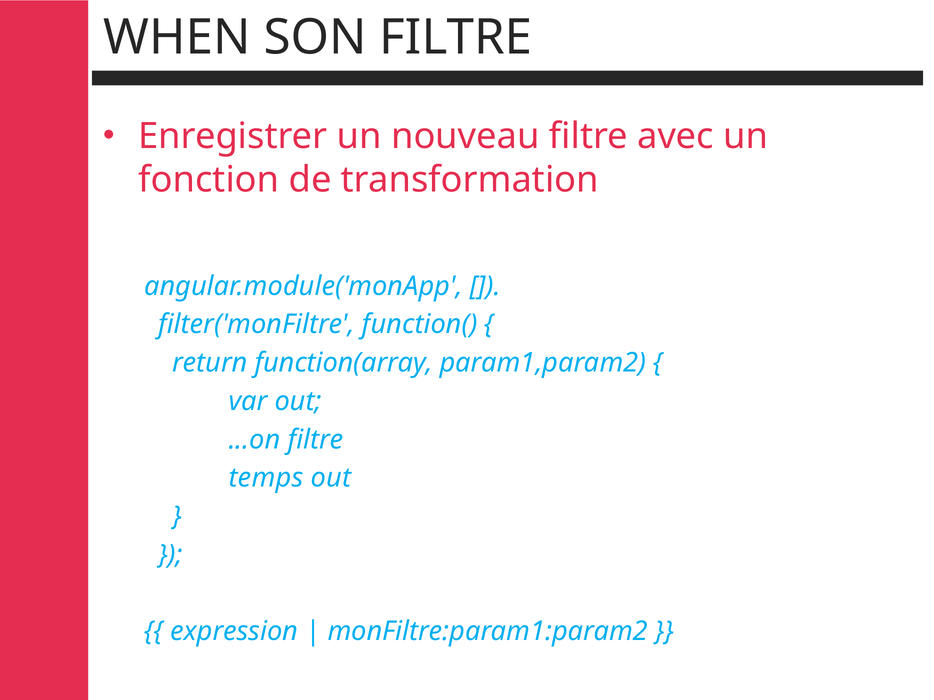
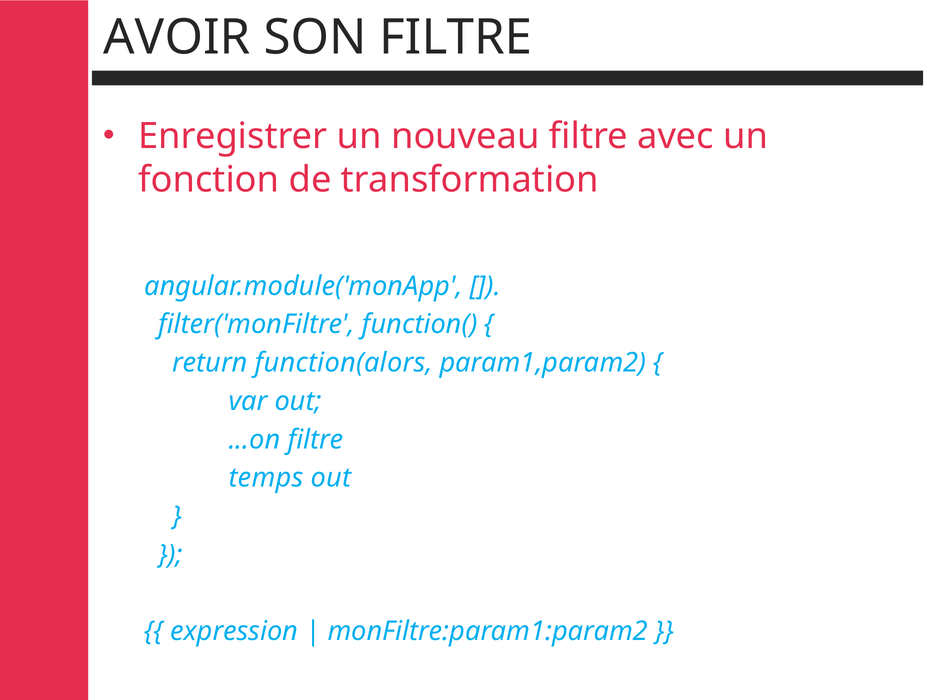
WHEN: WHEN -> AVOIR (177, 38)
function(array: function(array -> function(alors (344, 363)
